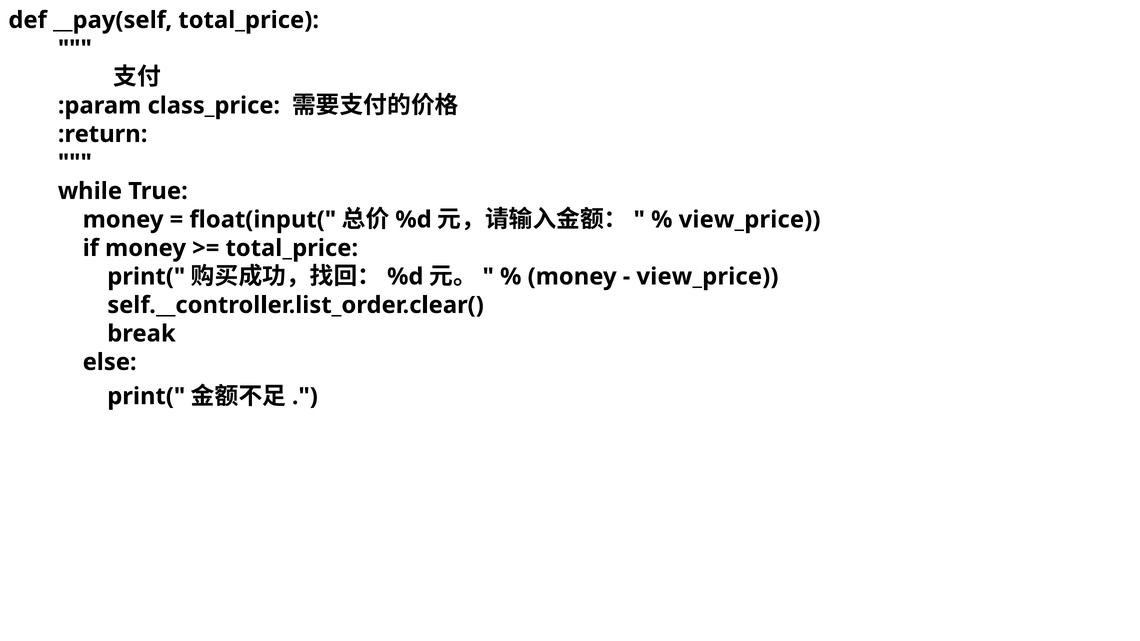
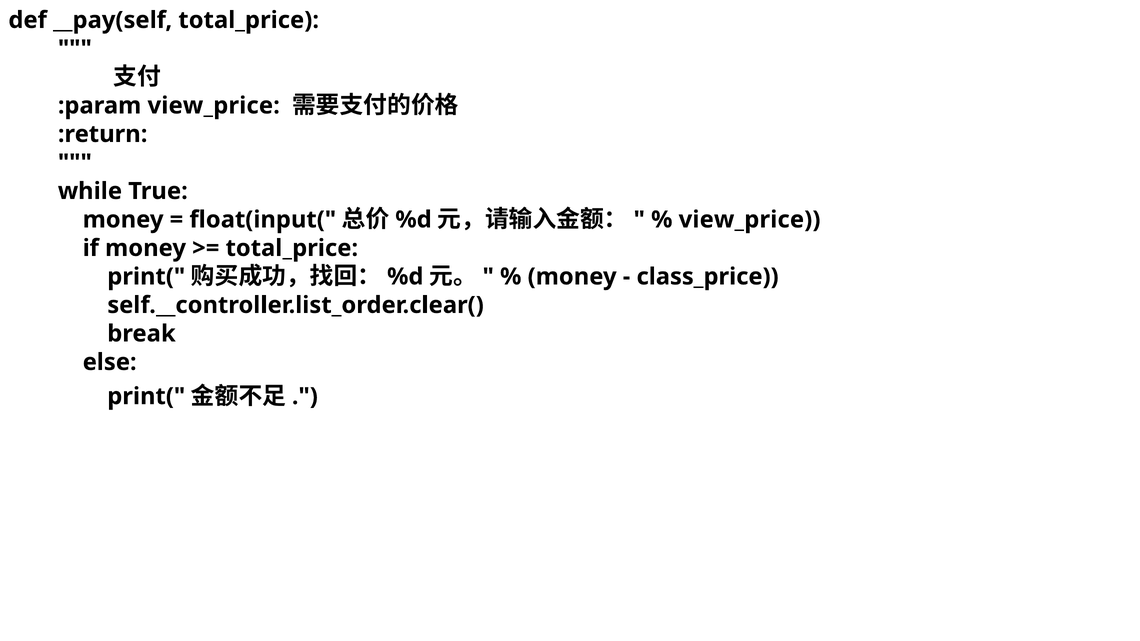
:param class_price: class_price -> view_price (214, 106)
view_price: view_price -> class_price (708, 277)
